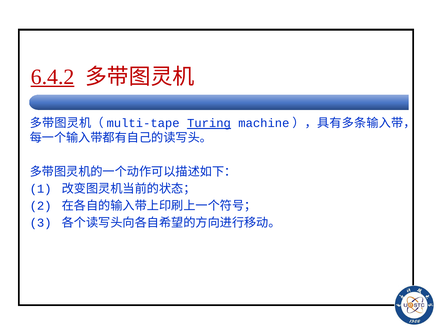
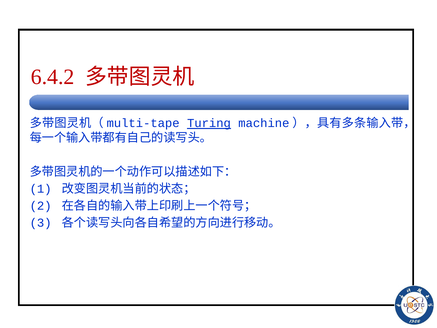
6.4.2 underline: present -> none (53, 77)
